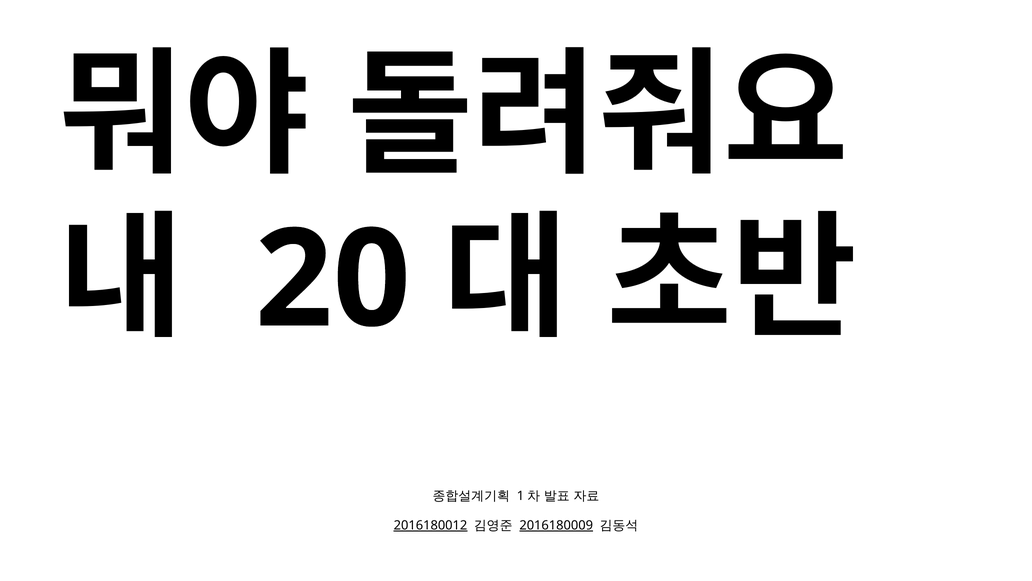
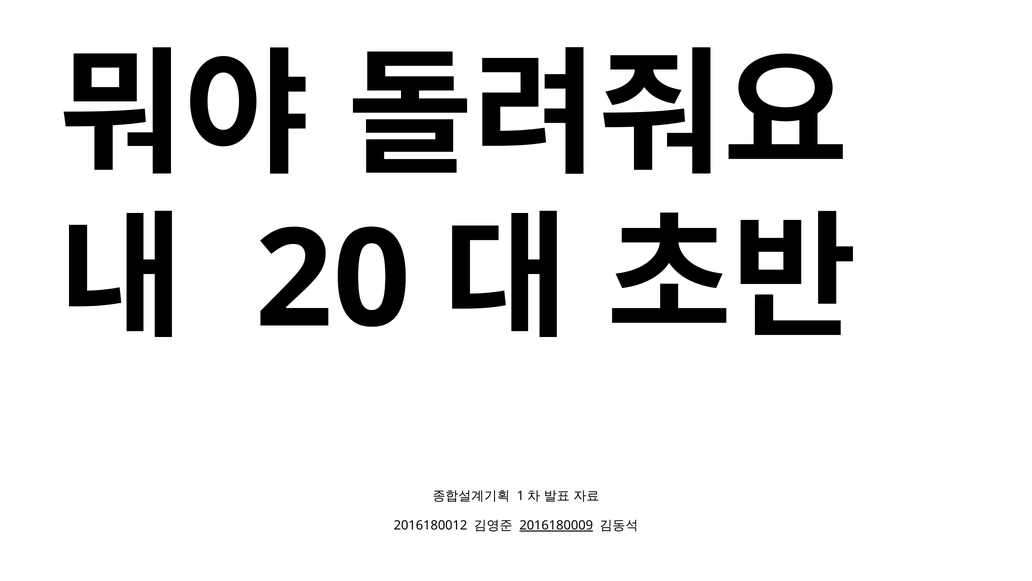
2016180012 underline: present -> none (431, 525)
